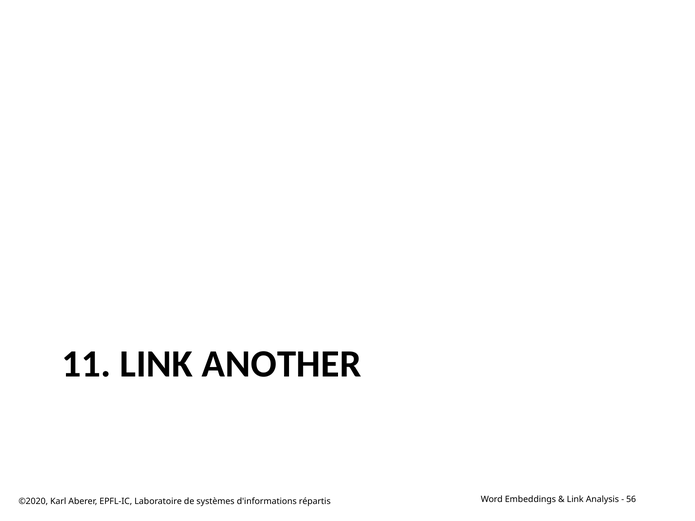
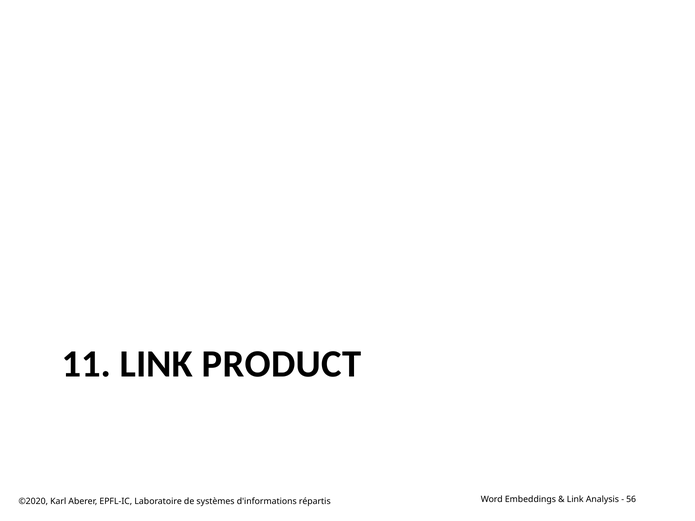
ANOTHER: ANOTHER -> PRODUCT (281, 364)
